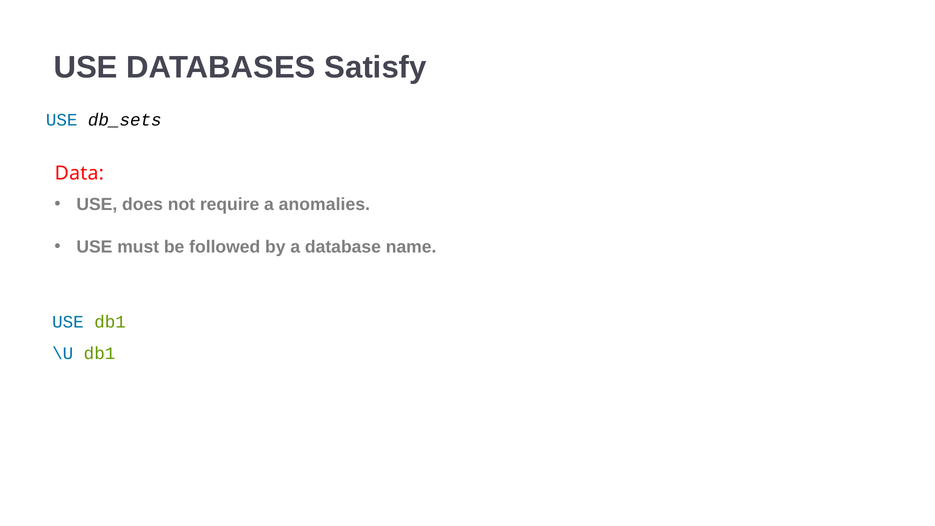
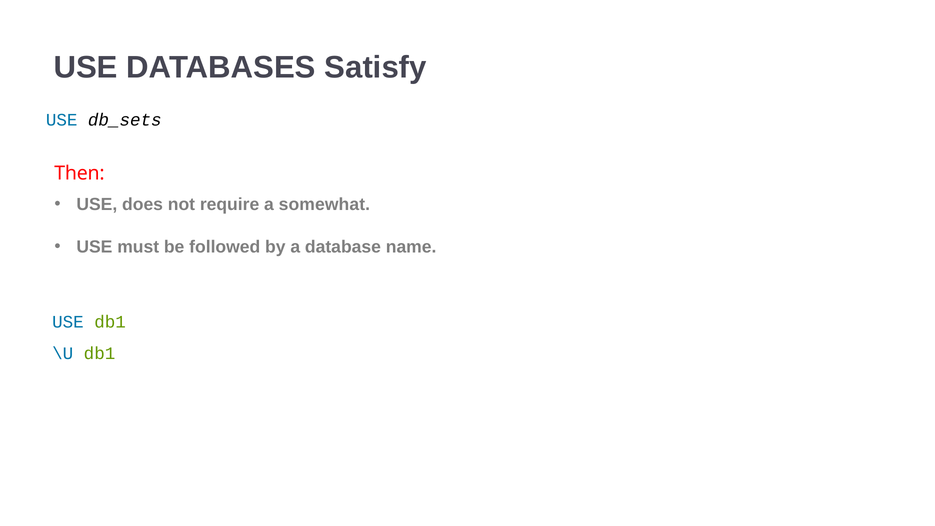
Data: Data -> Then (79, 173)
anomalies: anomalies -> somewhat (324, 205)
